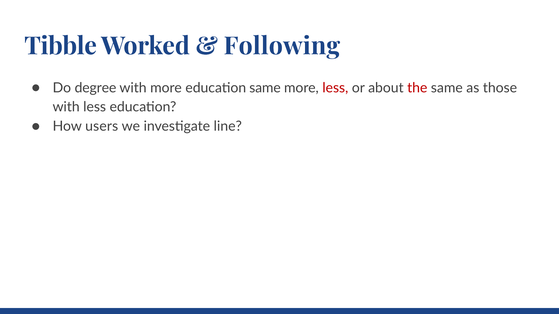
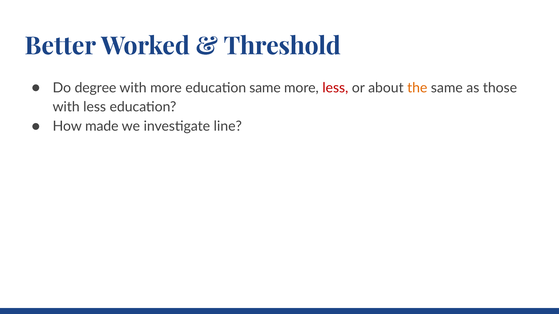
Tibble: Tibble -> Better (60, 46)
Following: Following -> Threshold (282, 46)
the colour: red -> orange (417, 88)
users: users -> made (102, 126)
